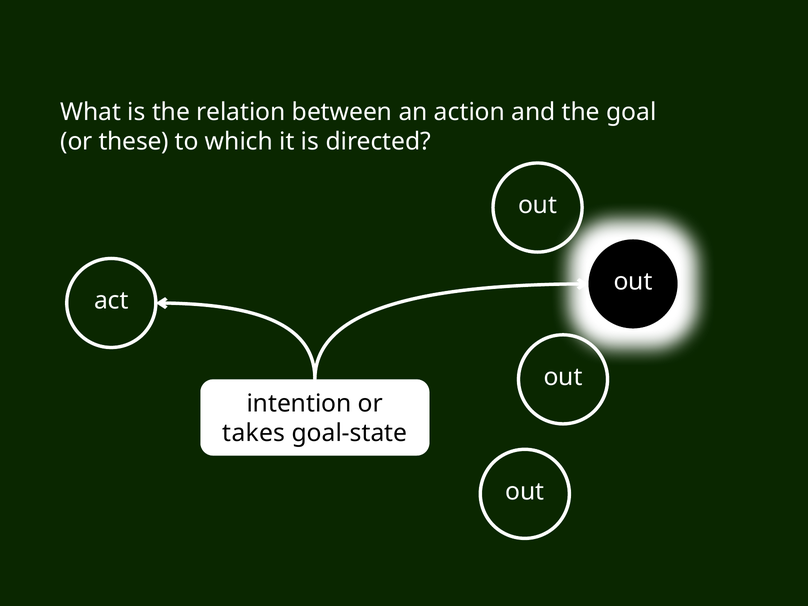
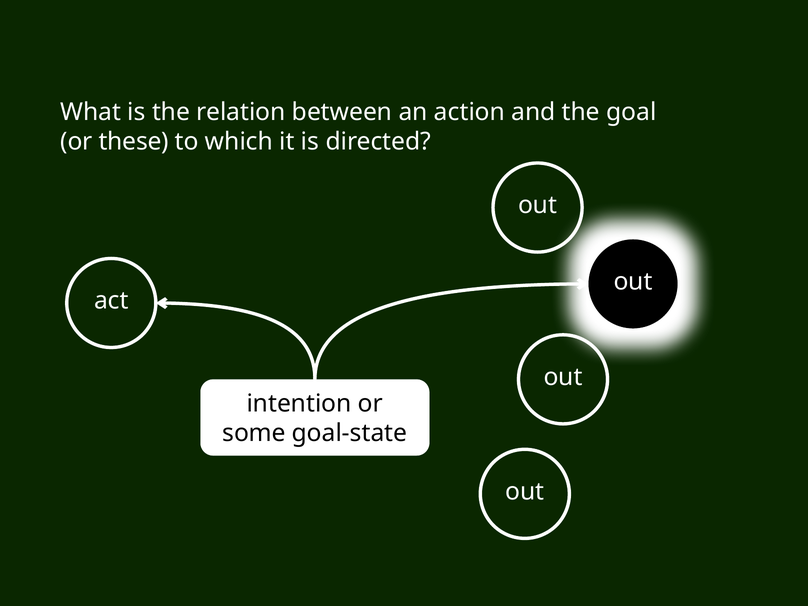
takes: takes -> some (254, 433)
